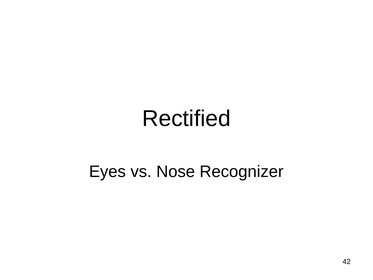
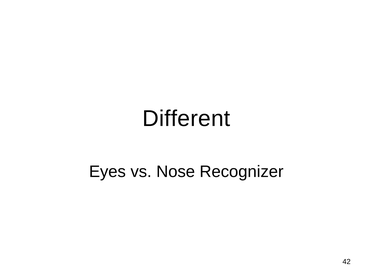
Rectified: Rectified -> Different (186, 118)
